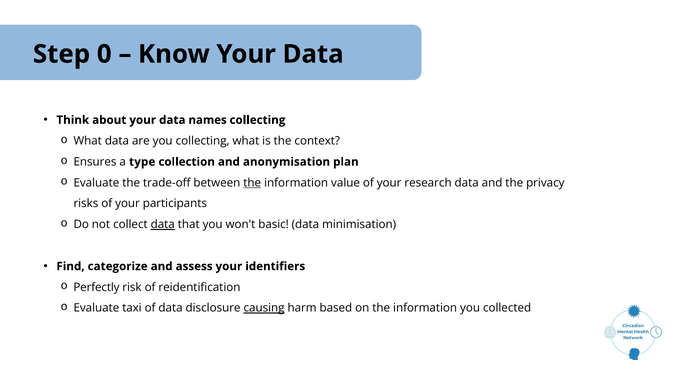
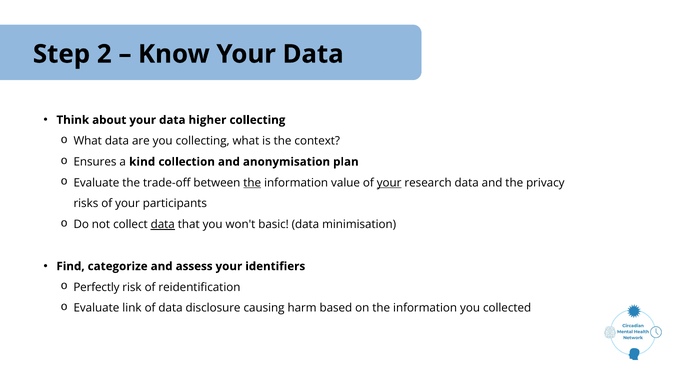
0: 0 -> 2 (104, 54)
names: names -> higher (207, 120)
type: type -> kind (142, 162)
your underline: none -> present (389, 183)
taxi: taxi -> link (132, 308)
causing underline: present -> none (264, 308)
